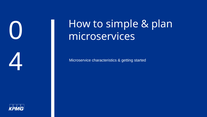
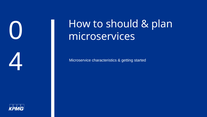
simple: simple -> should (122, 24)
